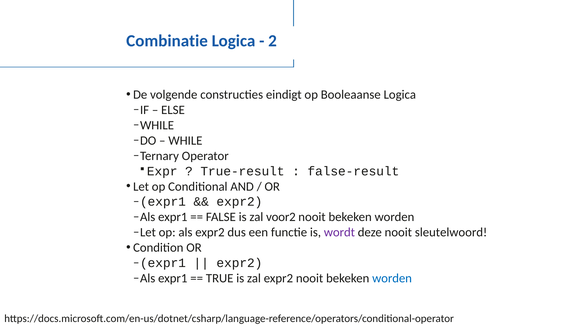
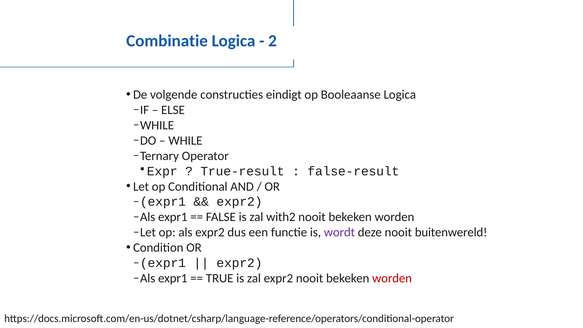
voor2: voor2 -> with2 (281, 217)
sleutelwoord: sleutelwoord -> buitenwereld (451, 232)
worden colour: blue -> red (392, 278)
